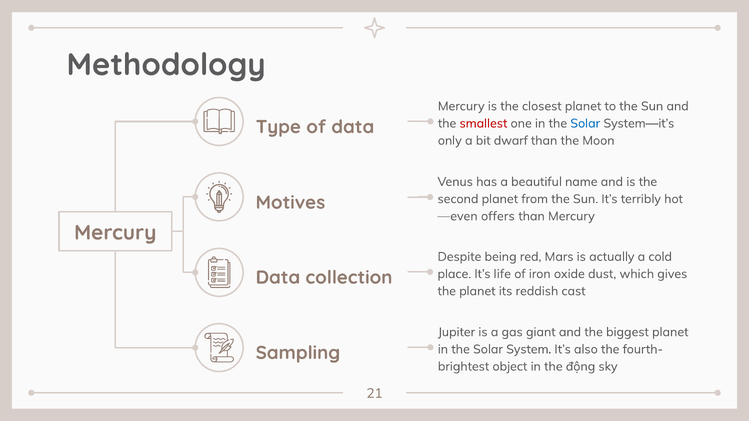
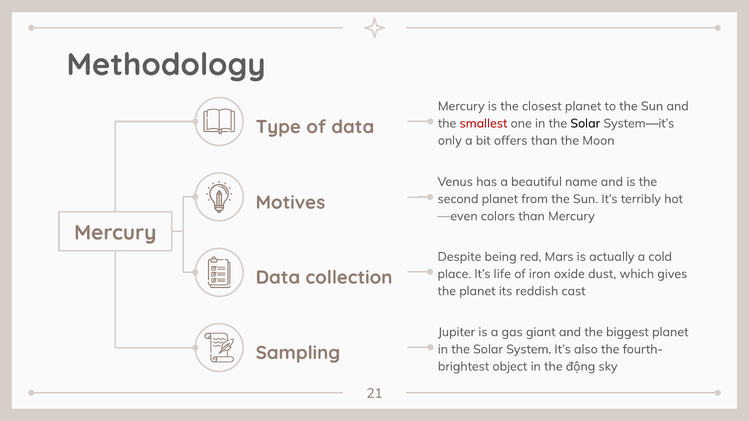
Solar colour: blue -> black (585, 123)
dwarf: dwarf -> offers (511, 141)
offers: offers -> colors (498, 216)
